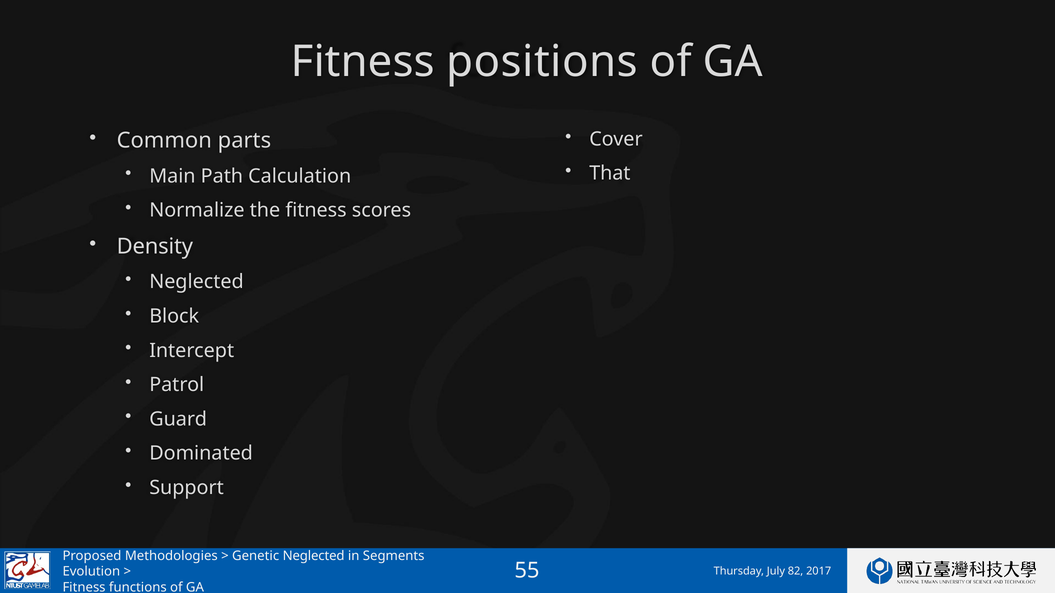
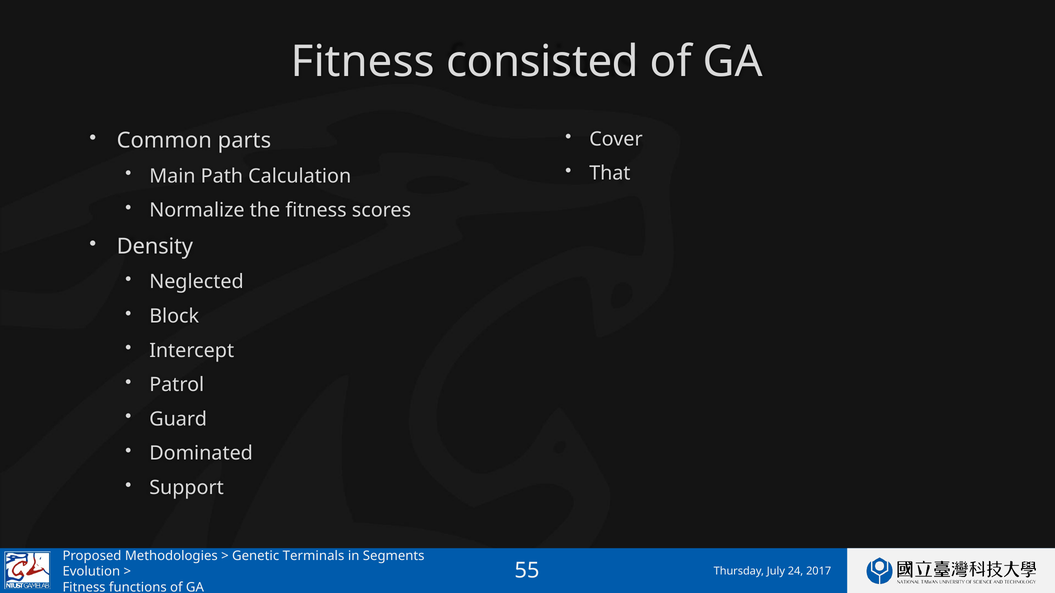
positions: positions -> consisted (543, 62)
Genetic Neglected: Neglected -> Terminals (314, 556)
82: 82 -> 24 (796, 572)
